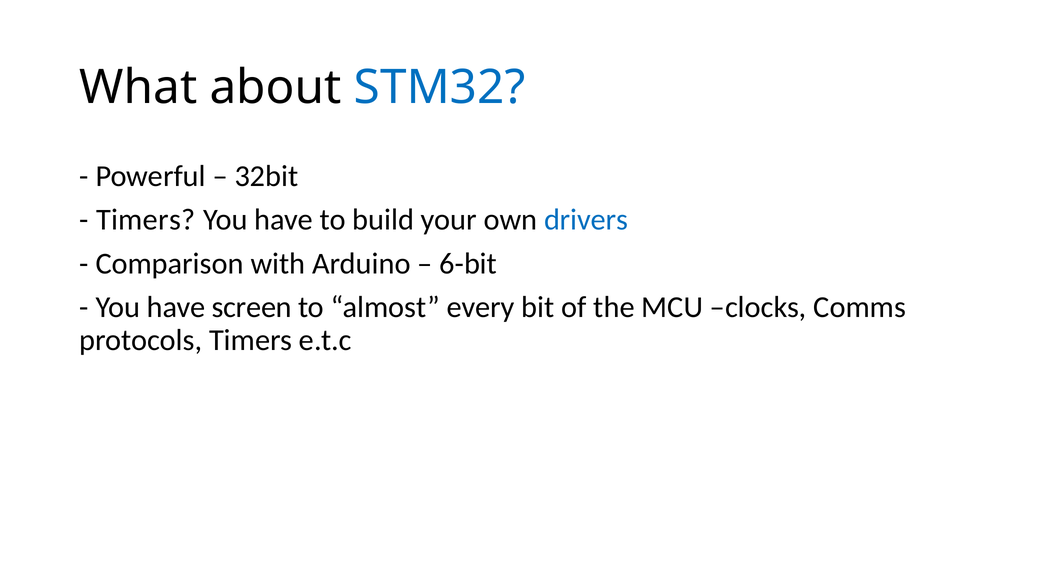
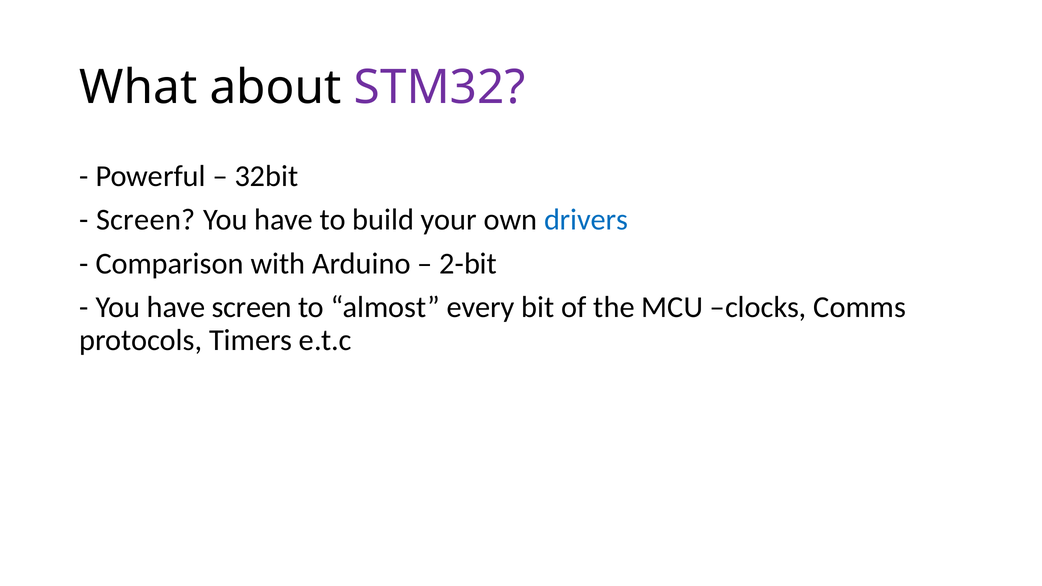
STM32 colour: blue -> purple (440, 88)
Timers: Timers -> Screen (146, 220)
6-bit: 6-bit -> 2-bit (468, 264)
